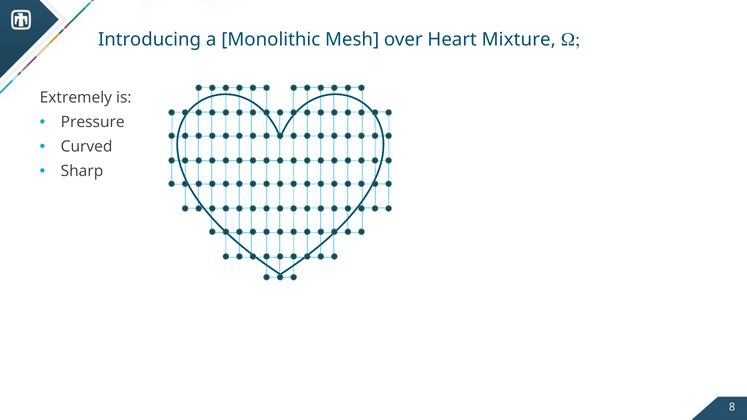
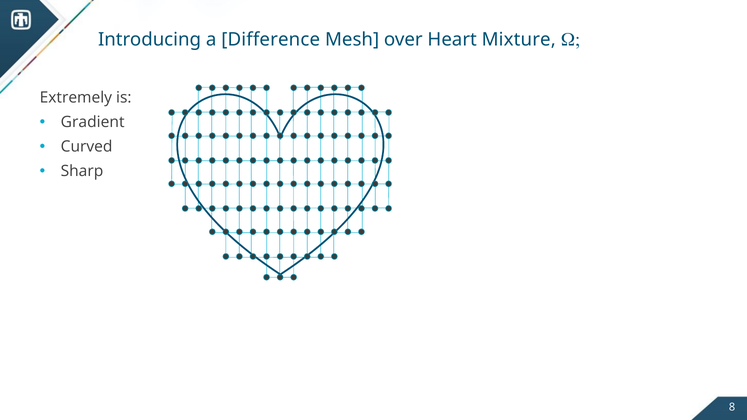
Monolithic: Monolithic -> Difference (271, 40)
Pressure: Pressure -> Gradient (93, 122)
